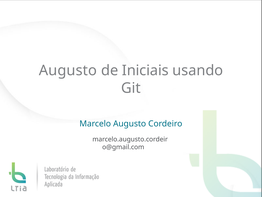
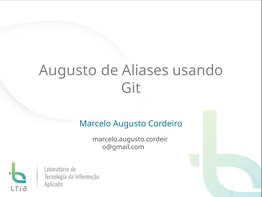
Iniciais: Iniciais -> Aliases (145, 70)
